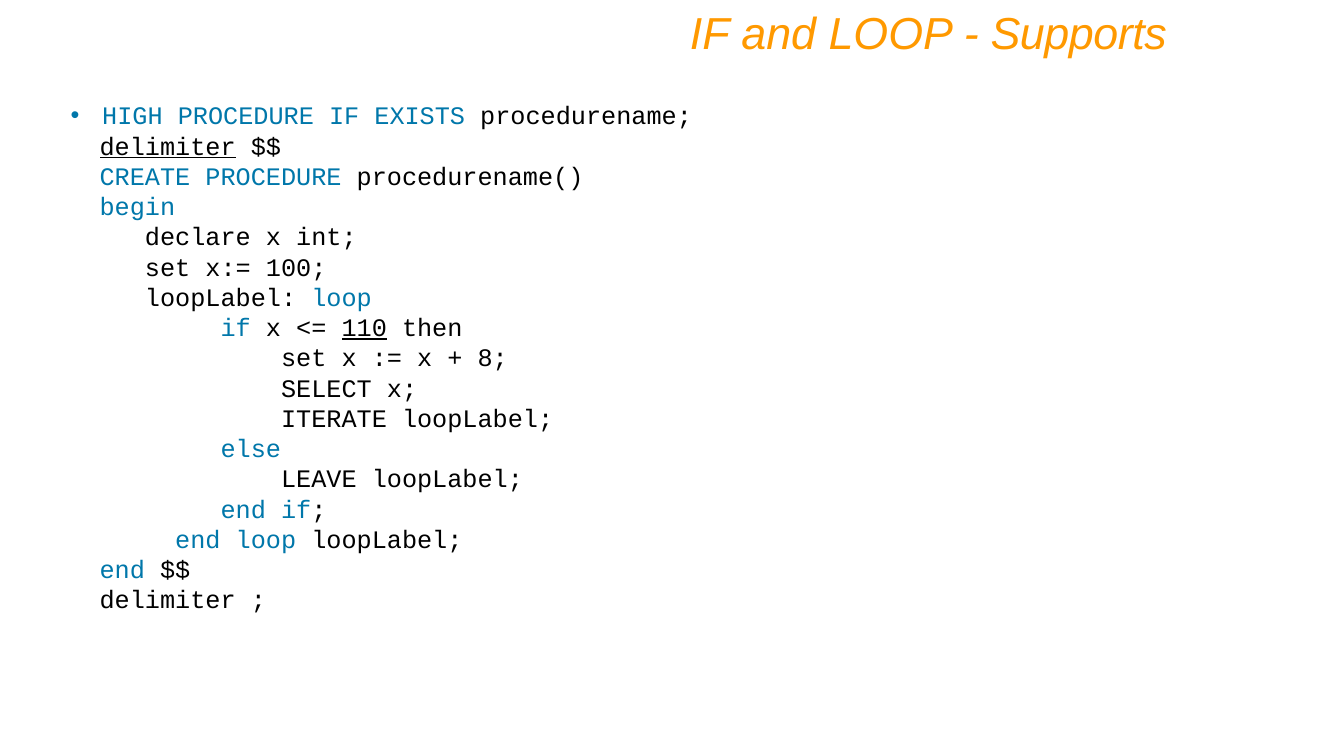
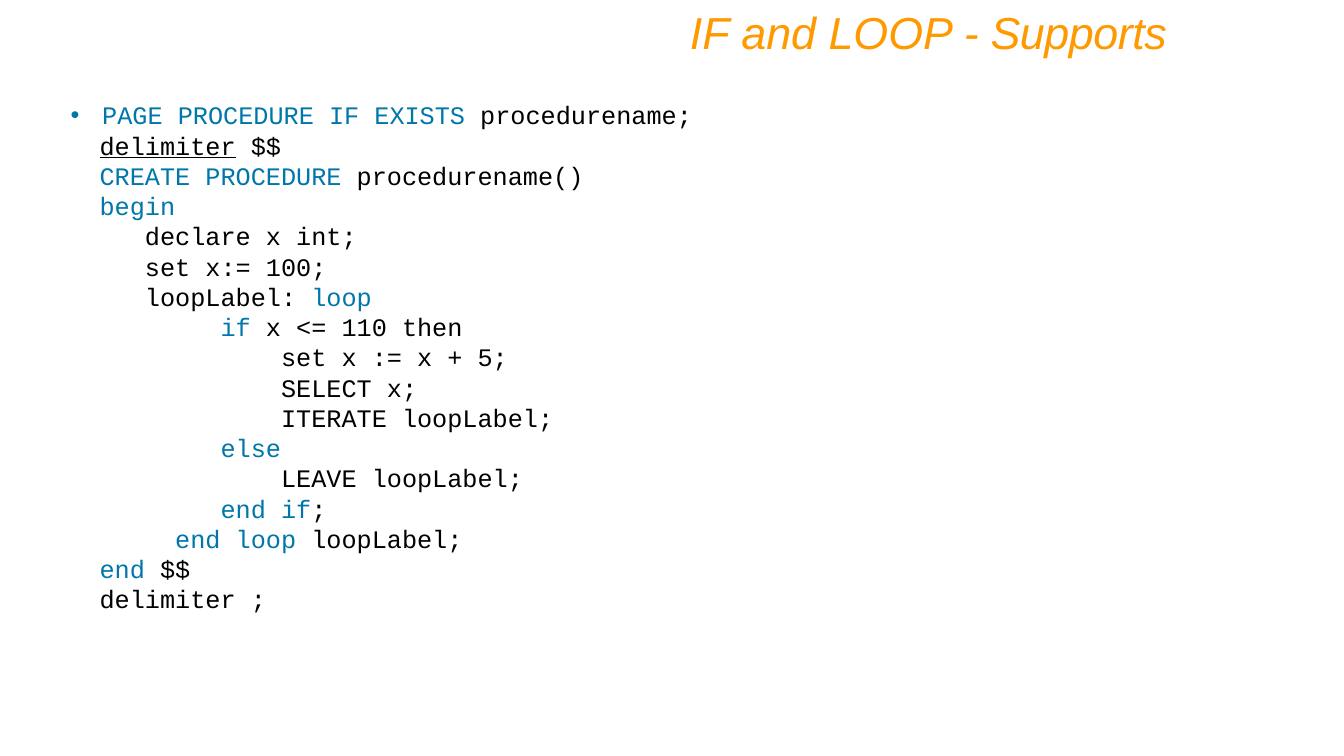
HIGH: HIGH -> PAGE (132, 117)
110 underline: present -> none (364, 328)
8: 8 -> 5 (493, 359)
